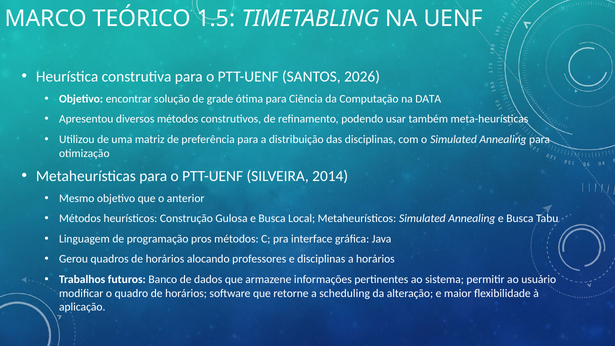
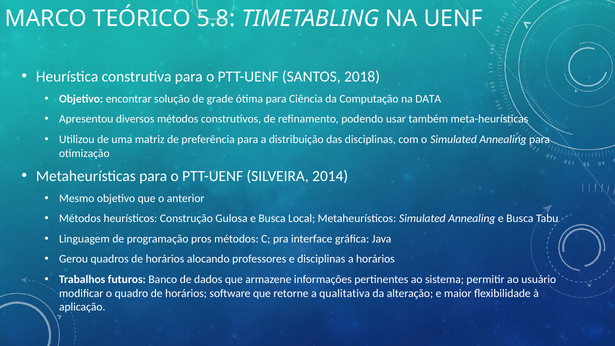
1.5: 1.5 -> 5.8 (216, 19)
2026: 2026 -> 2018 (362, 77)
scheduling: scheduling -> qualitativa (345, 293)
